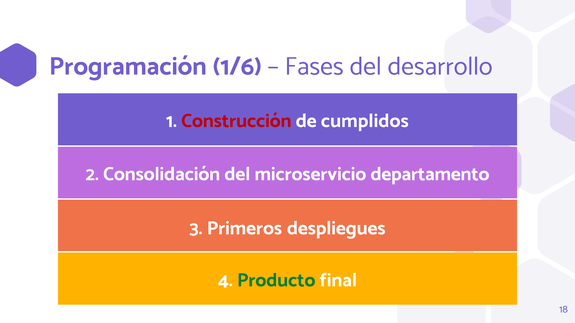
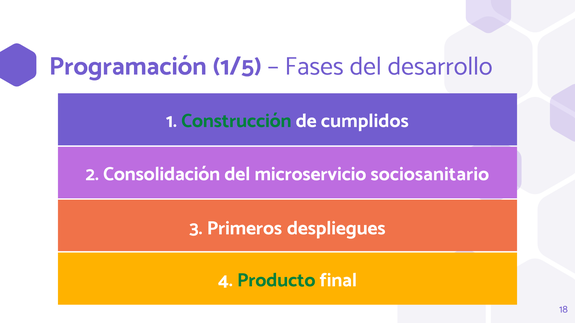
1/6: 1/6 -> 1/5 (237, 66)
Construcción colour: red -> green (236, 121)
departamento: departamento -> sociosanitario (430, 174)
